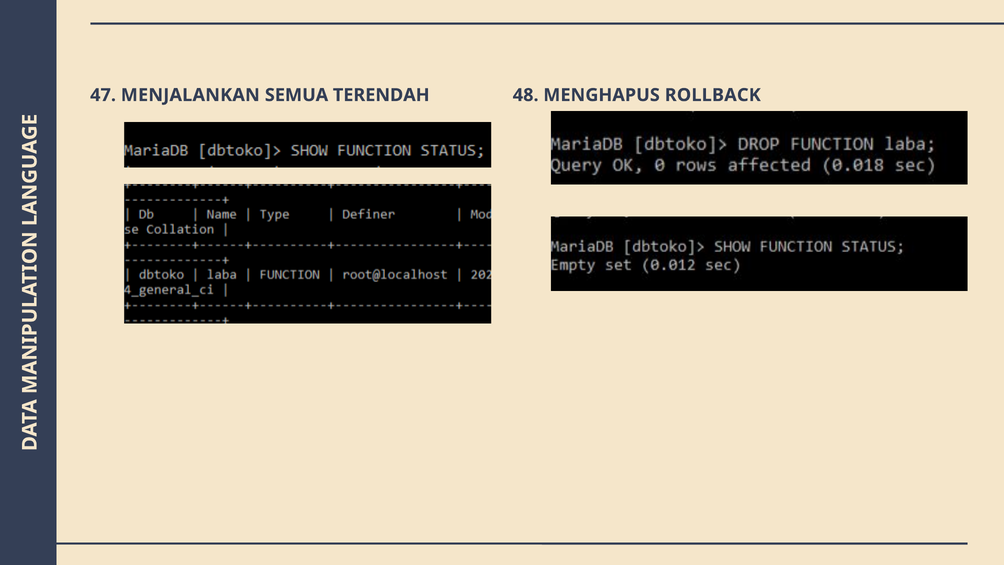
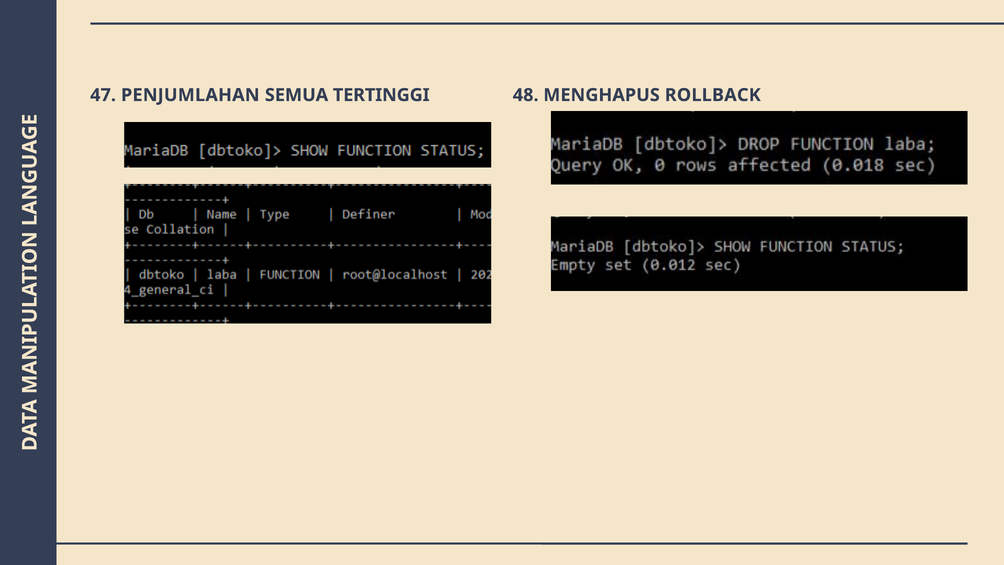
MENJALANKAN: MENJALANKAN -> PENJUMLAHAN (190, 95)
TERENDAH: TERENDAH -> TERTINGGI (381, 95)
